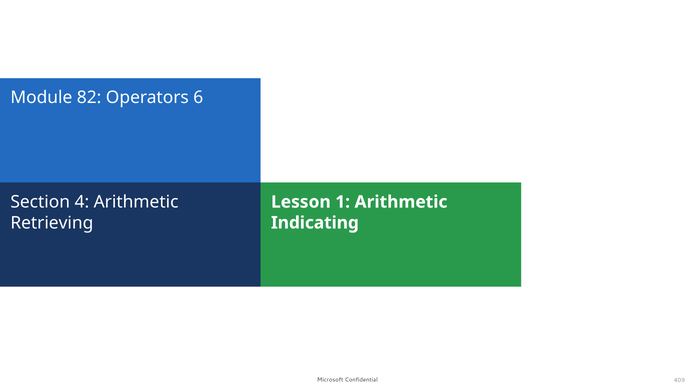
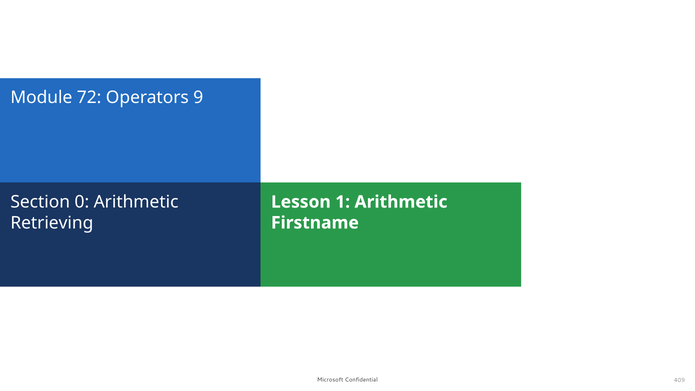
82: 82 -> 72 (89, 98)
6: 6 -> 9 (198, 98)
4: 4 -> 0 (82, 202)
Indicating: Indicating -> Firstname (315, 223)
